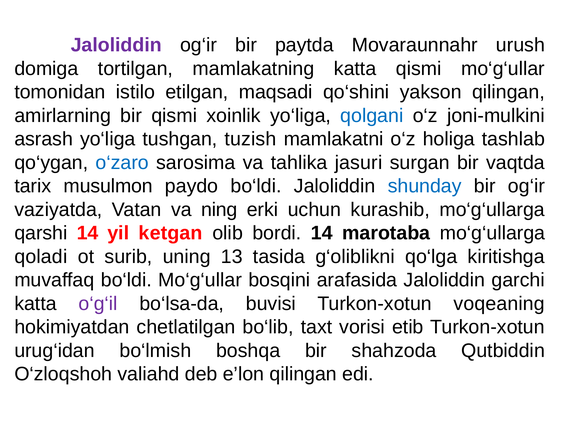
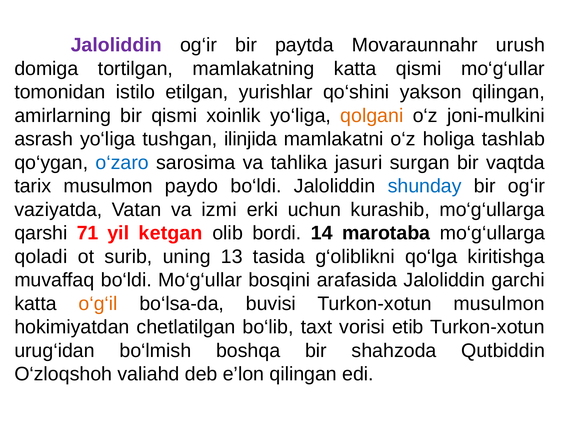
maqsadi: maqsadi -> yurishlar (276, 92)
qolgani colour: blue -> orange (372, 116)
tuzish: tuzish -> ilinjida (251, 139)
ning: ning -> izmi (219, 210)
qarshi 14: 14 -> 71 (88, 233)
o‘g‘il colour: purple -> orange (98, 304)
Turkon-xotun voqeaning: voqeaning -> musulmon (499, 304)
